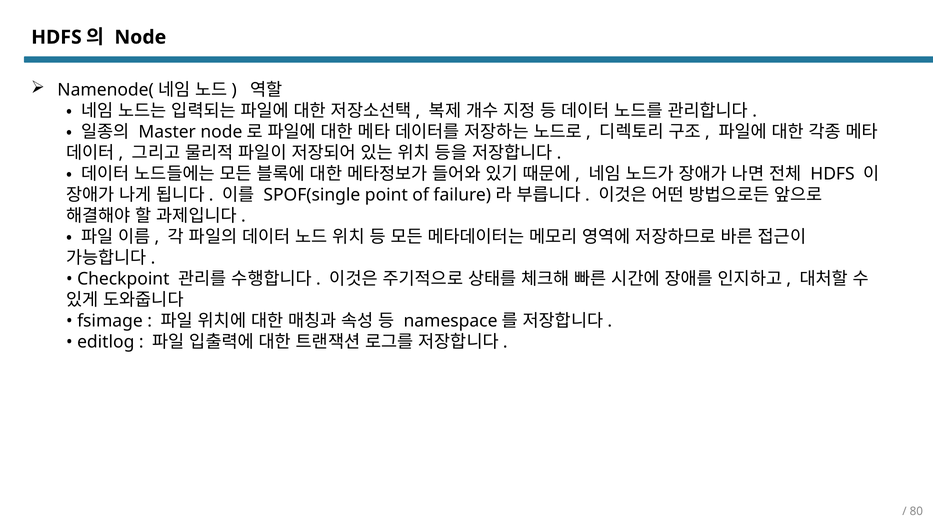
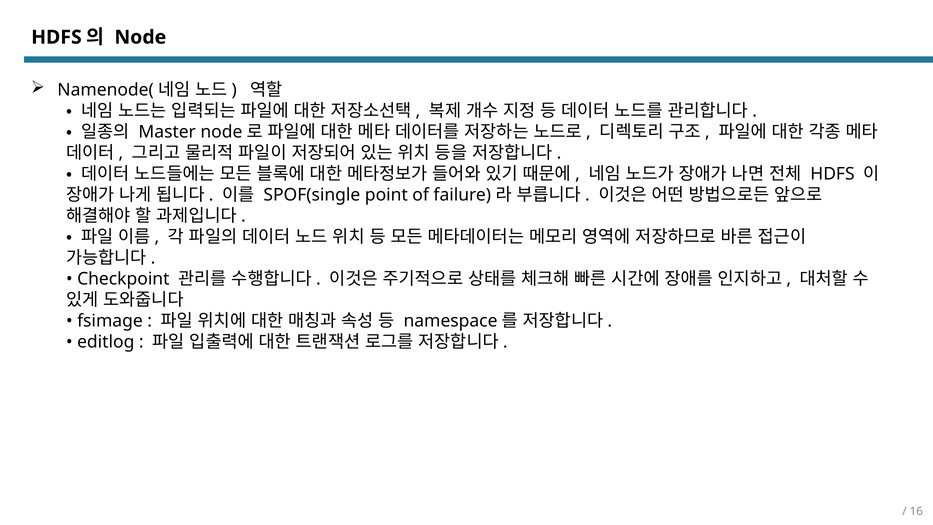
80: 80 -> 16 (916, 511)
